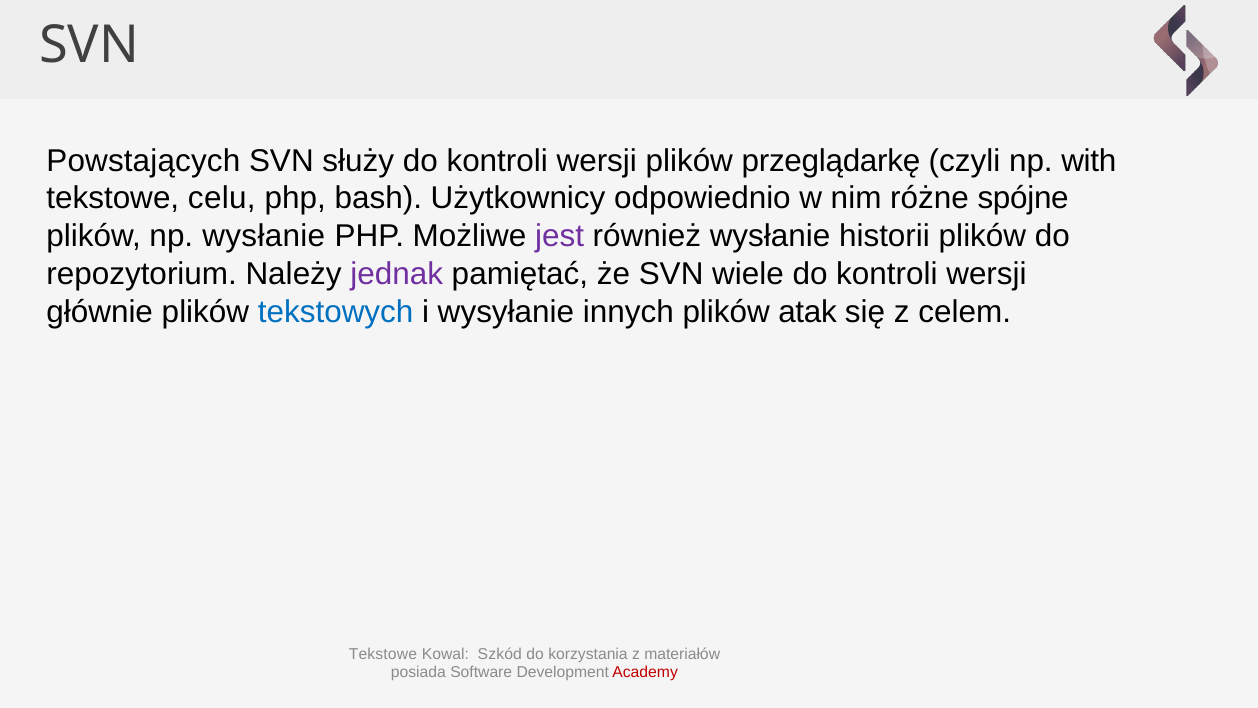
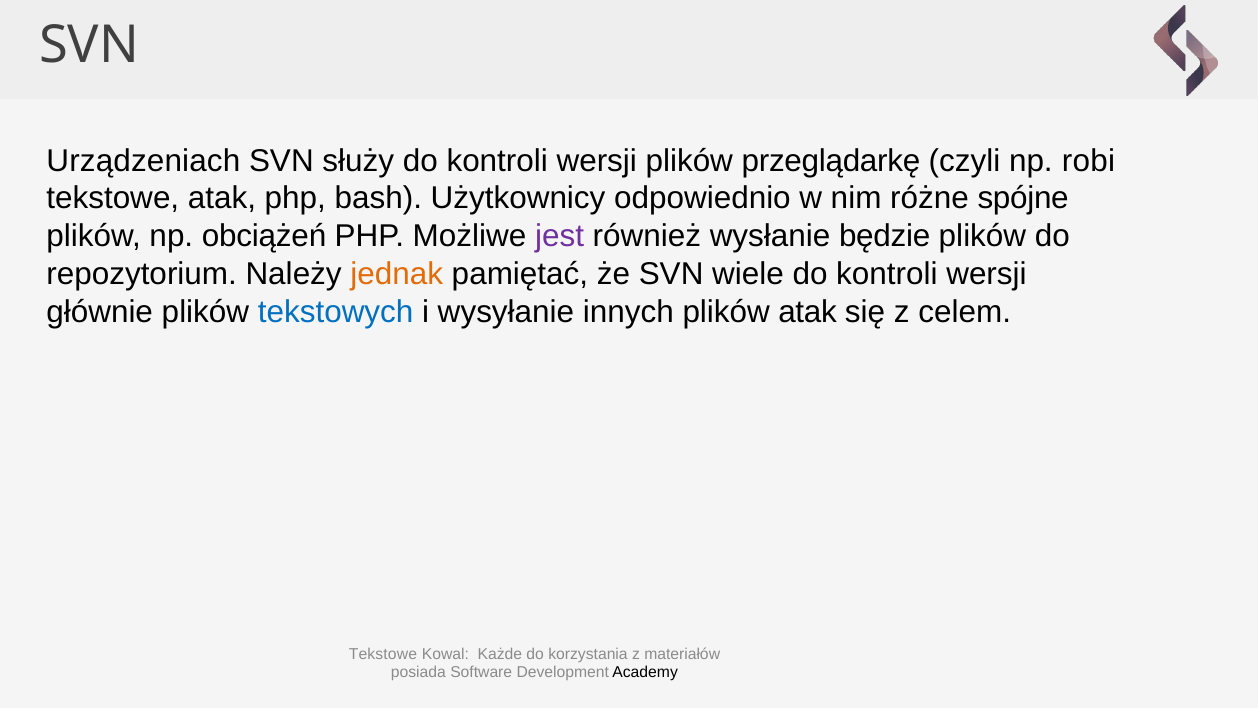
Powstających: Powstających -> Urządzeniach (143, 161)
with: with -> robi (1088, 161)
tekstowe celu: celu -> atak (222, 198)
np wysłanie: wysłanie -> obciążeń (264, 236)
historii: historii -> będzie (885, 236)
jednak colour: purple -> orange (397, 274)
Szkód: Szkód -> Każde (500, 654)
Academy colour: red -> black (645, 672)
